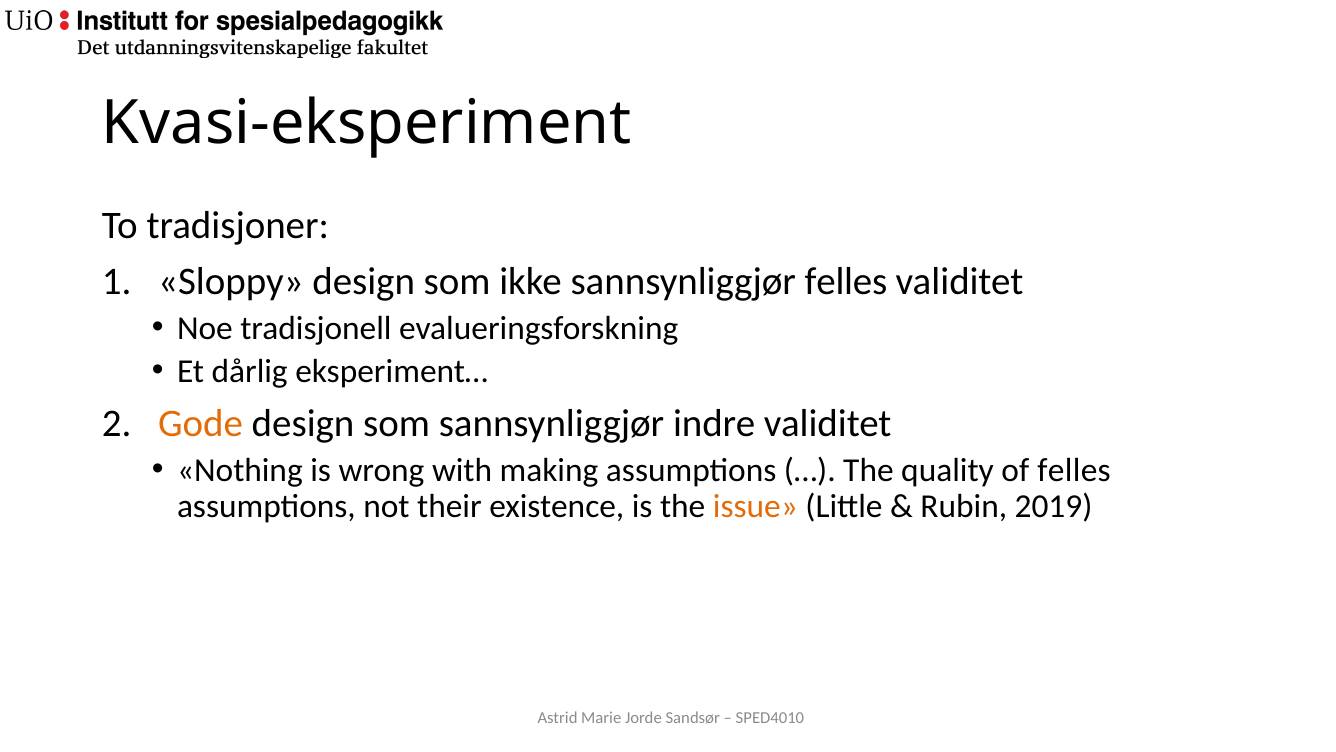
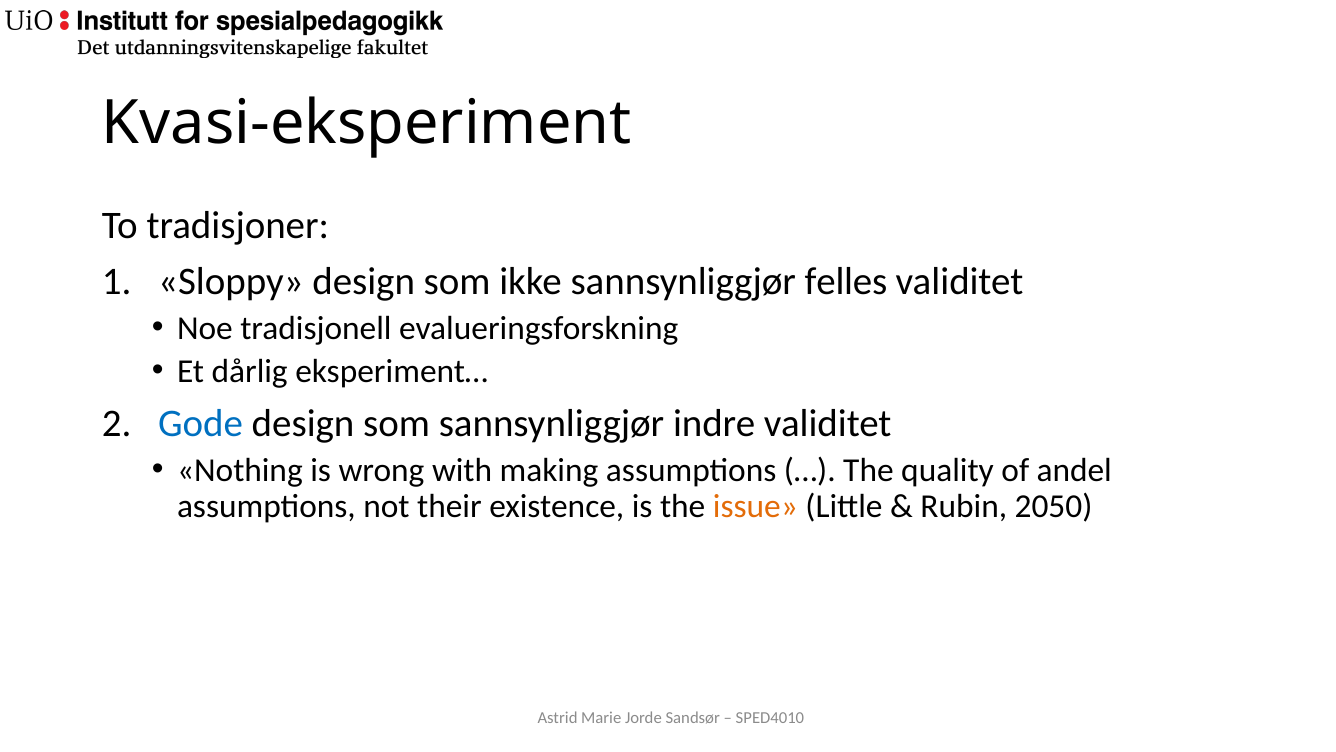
Gode colour: orange -> blue (201, 424)
of felles: felles -> andel (1074, 470)
2019: 2019 -> 2050 (1054, 506)
